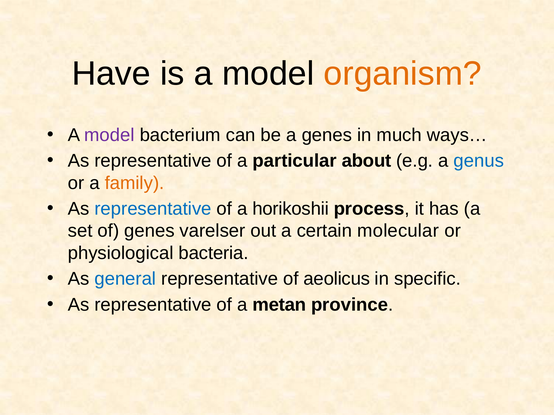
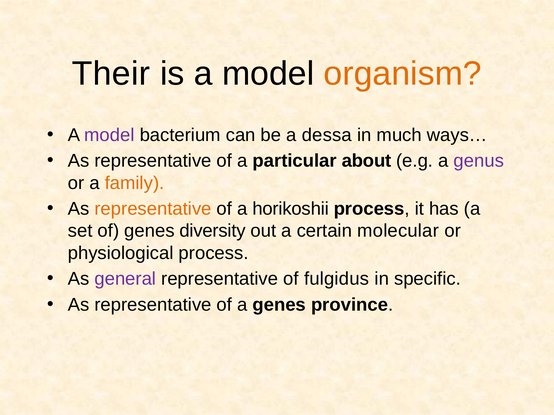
Have: Have -> Their (111, 74)
a genes: genes -> dessa (327, 135)
genus colour: blue -> purple (479, 161)
representative colour: blue -> orange (153, 209)
varelser: varelser -> diversity (213, 231)
physiological bacteria: bacteria -> process (214, 253)
general colour: blue -> purple (125, 279)
aeolicus: aeolicus -> fulgidus (337, 279)
a metan: metan -> genes (279, 305)
